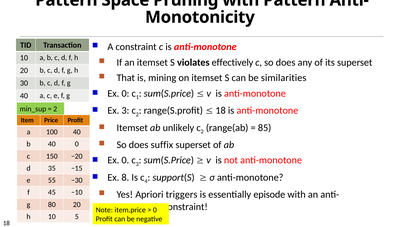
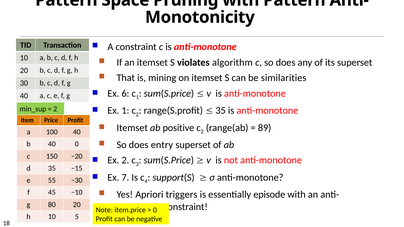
effectively: effectively -> algorithm (232, 63)
0: 0 -> 6 (125, 94)
Ex 3: 3 -> 1 (125, 111)
18: 18 -> 35 (221, 111)
unlikely: unlikely -> positive (178, 128)
85: 85 -> 89 (265, 128)
suffix: suffix -> entry (162, 145)
0: 0 -> 2 (125, 160)
8: 8 -> 7 (125, 178)
